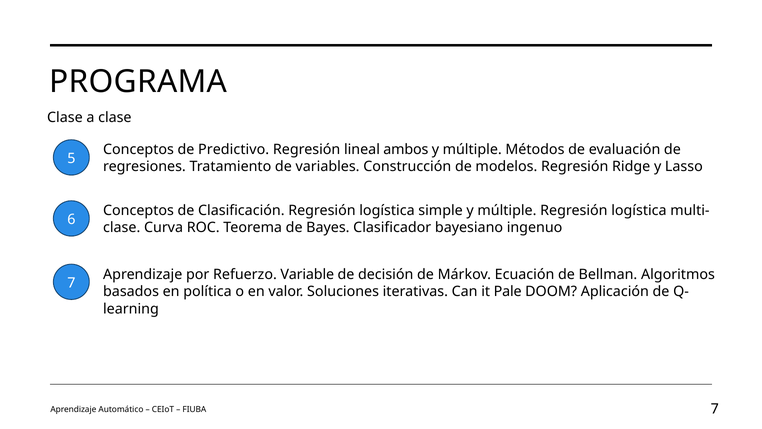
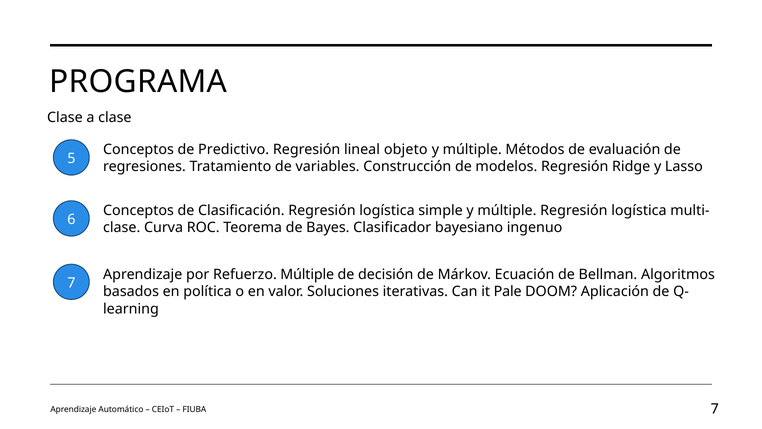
ambos: ambos -> objeto (406, 149)
Refuerzo Variable: Variable -> Múltiple (307, 274)
